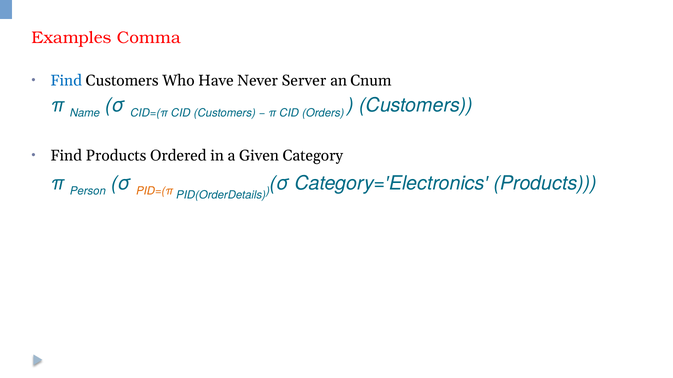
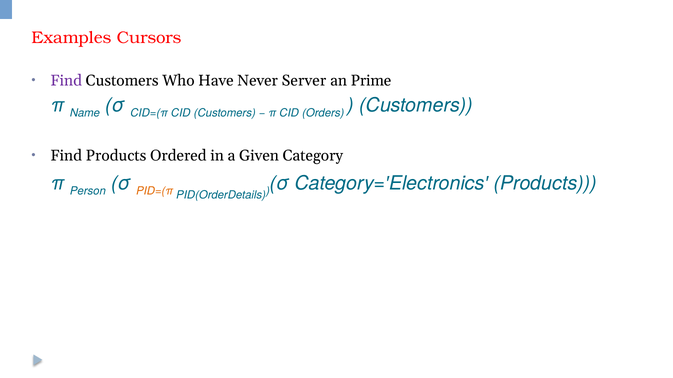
Comma: Comma -> Cursors (149, 38)
Find colour: blue -> purple (66, 81)
Cnum: Cnum -> Prime (371, 81)
